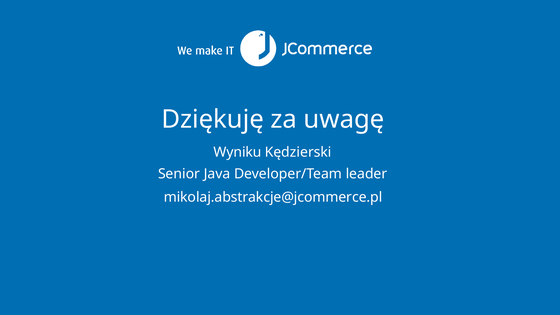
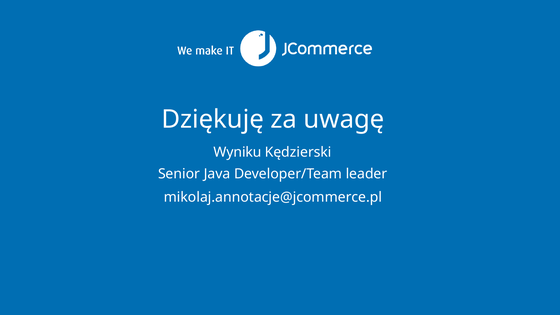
mikolaj.abstrakcje@jcommerce.pl: mikolaj.abstrakcje@jcommerce.pl -> mikolaj.annotacje@jcommerce.pl (273, 197)
